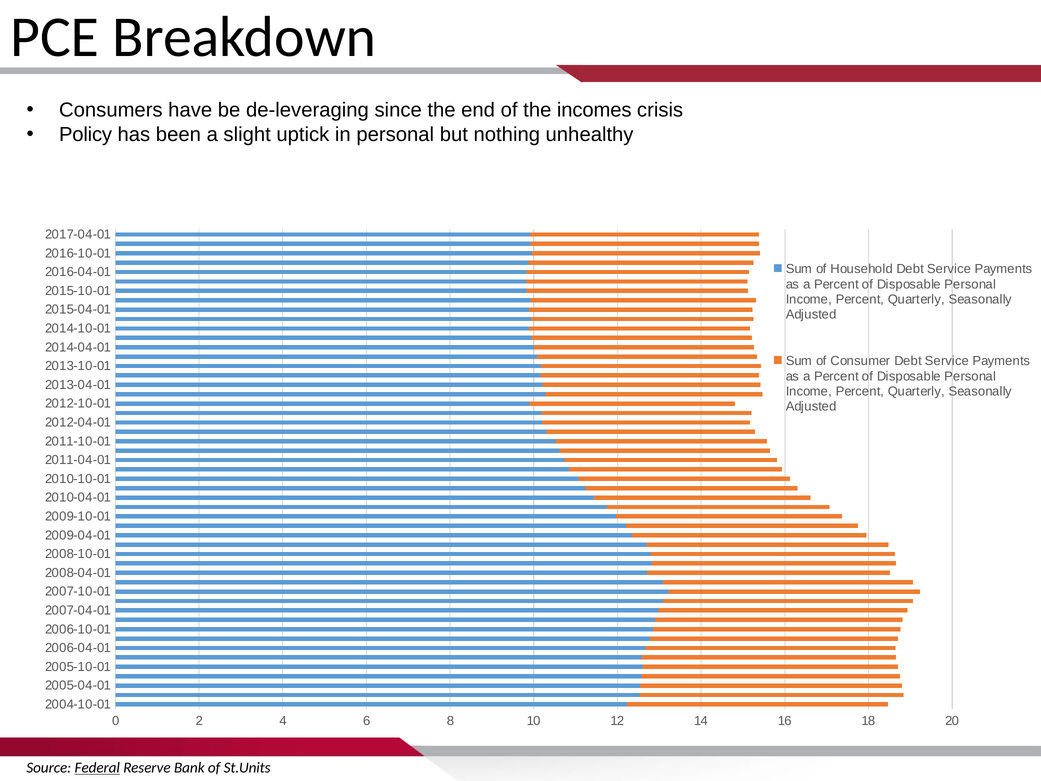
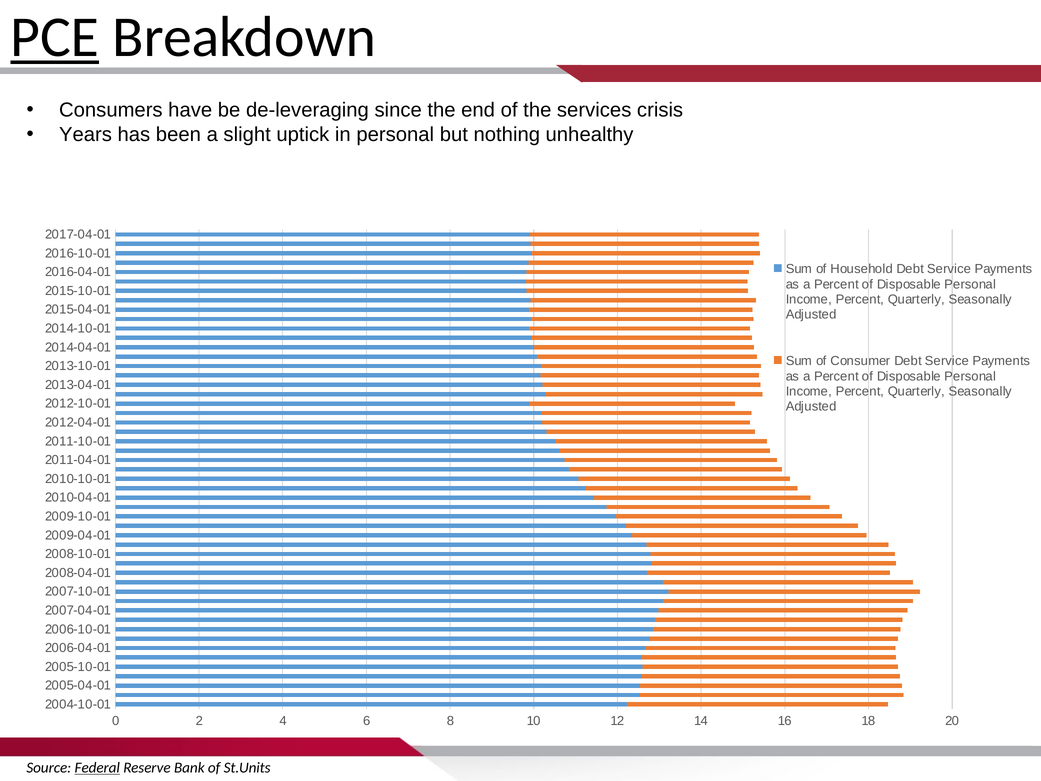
PCE underline: none -> present (55, 37)
incomes: incomes -> services (594, 110)
Policy: Policy -> Years (85, 134)
